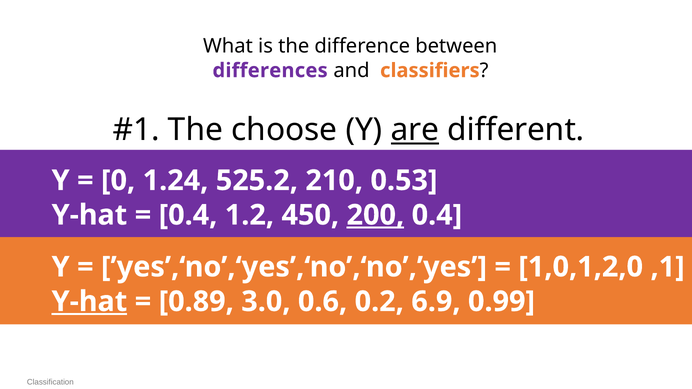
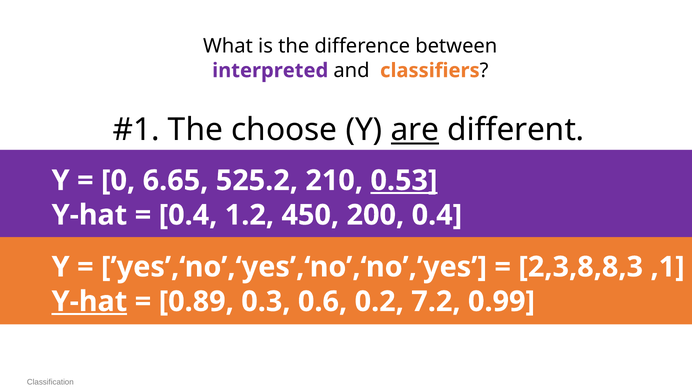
differences: differences -> interpreted (270, 71)
1.24: 1.24 -> 6.65 (176, 181)
0.53 underline: none -> present (404, 181)
200 underline: present -> none (375, 215)
1,0,1,2,0: 1,0,1,2,0 -> 2,3,8,8,3 (581, 267)
3.0: 3.0 -> 0.3 (266, 302)
6.9: 6.9 -> 7.2 (436, 302)
